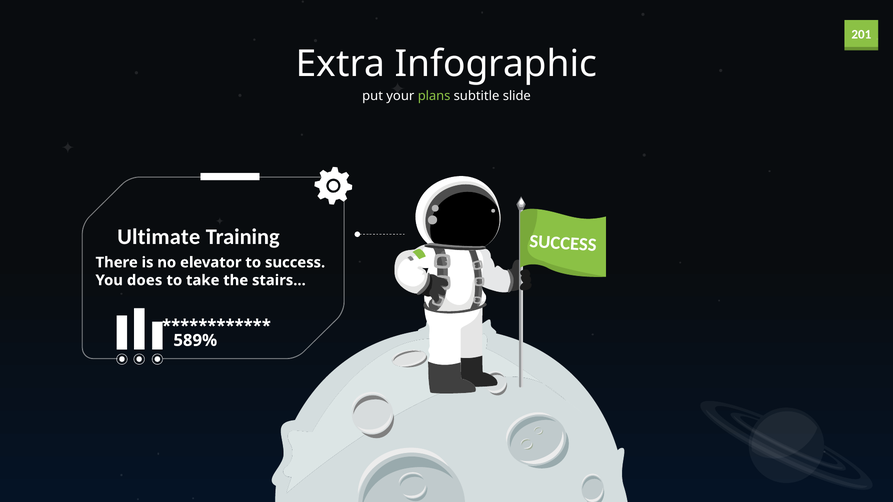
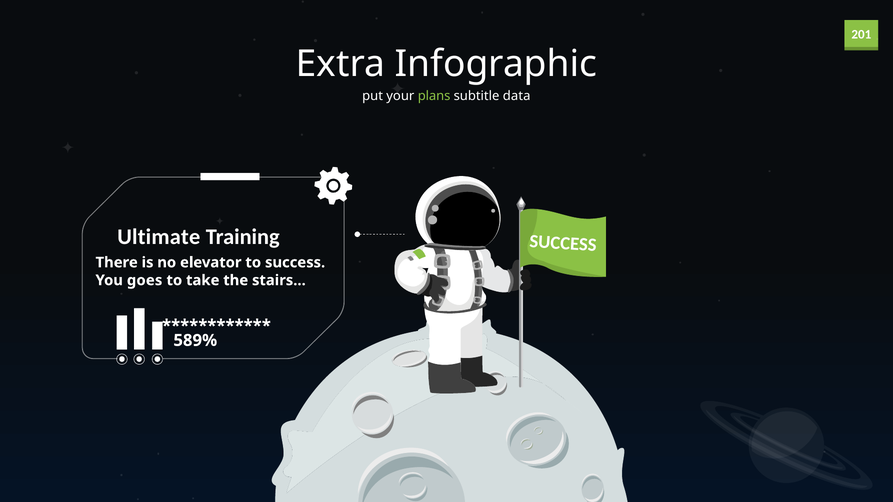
slide: slide -> data (517, 96)
does: does -> goes (145, 280)
